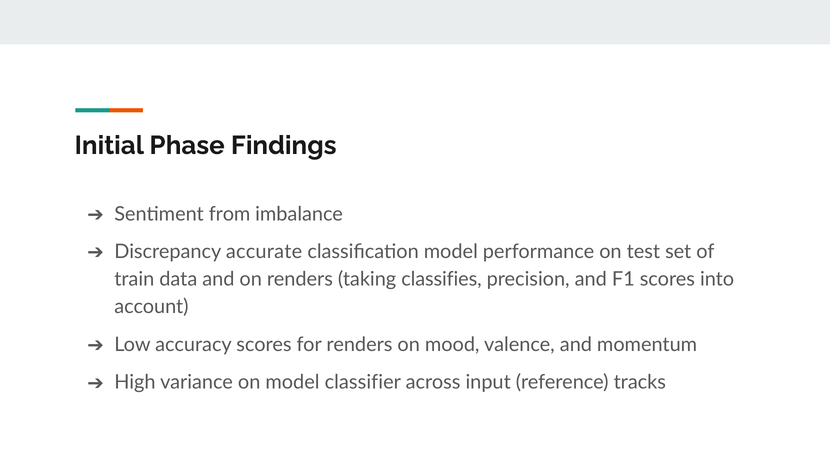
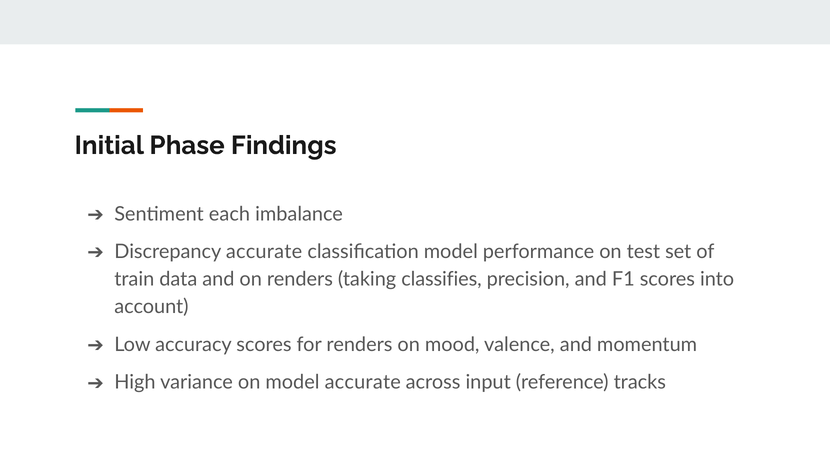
from: from -> each (229, 214)
model classifier: classifier -> accurate (363, 382)
